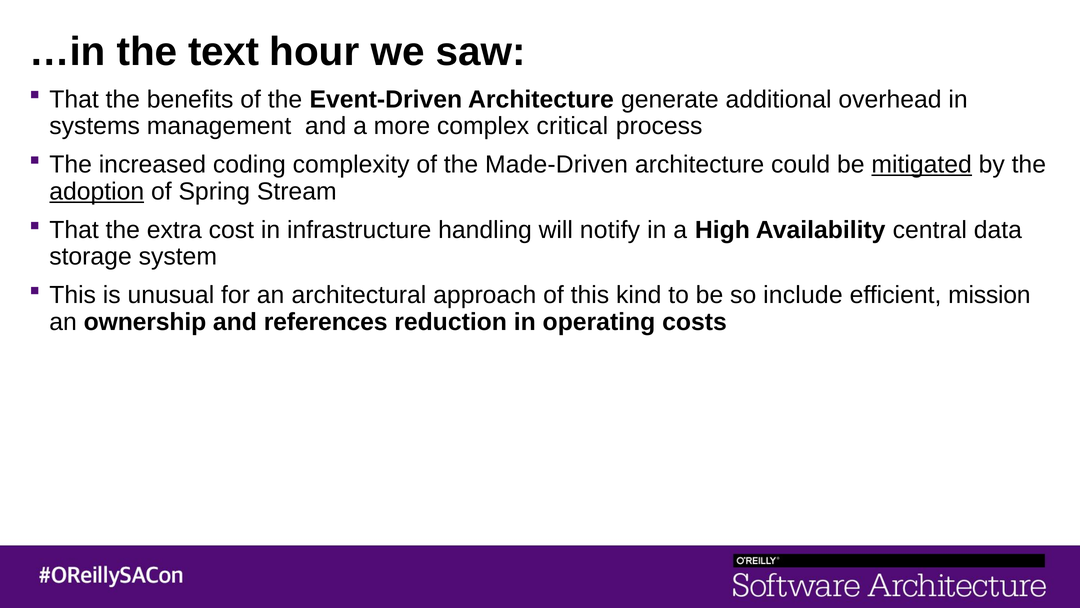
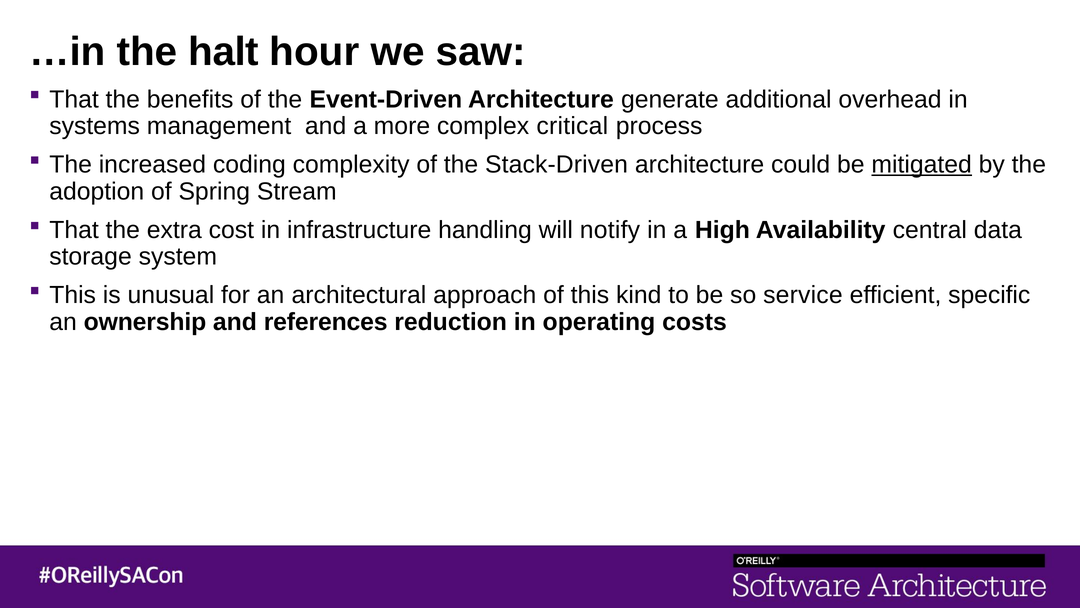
text: text -> halt (224, 52)
Made-Driven: Made-Driven -> Stack-Driven (557, 165)
adoption underline: present -> none (97, 191)
include: include -> service (803, 295)
mission: mission -> specific (989, 295)
